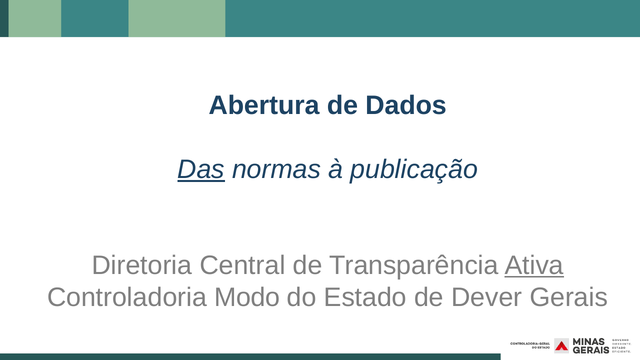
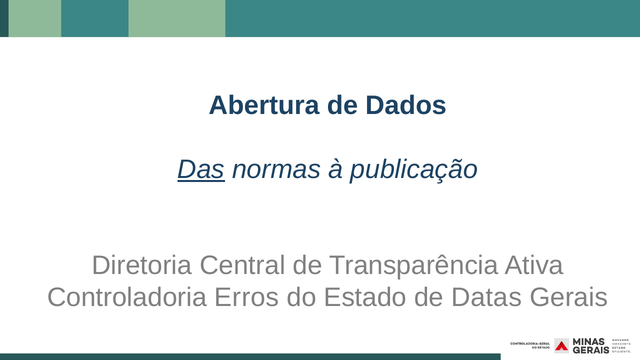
Ativa underline: present -> none (534, 265)
Modo: Modo -> Erros (247, 297)
Dever: Dever -> Datas (487, 297)
